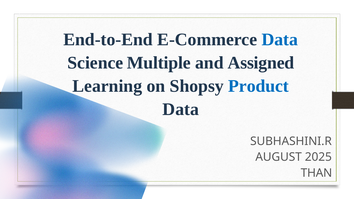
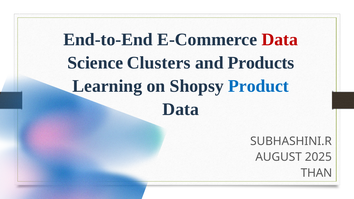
Data colour: blue -> red (280, 40)
Multiple: Multiple -> Clusters (159, 63)
Assigned: Assigned -> Products (261, 63)
